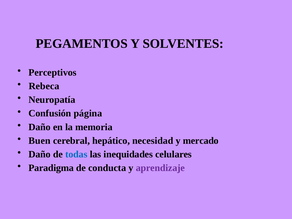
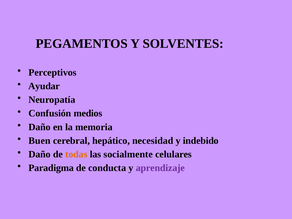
Rebeca: Rebeca -> Ayudar (44, 86)
página: página -> medios (88, 113)
mercado: mercado -> indebido (201, 141)
todas colour: blue -> orange (76, 154)
inequidades: inequidades -> socialmente (128, 154)
